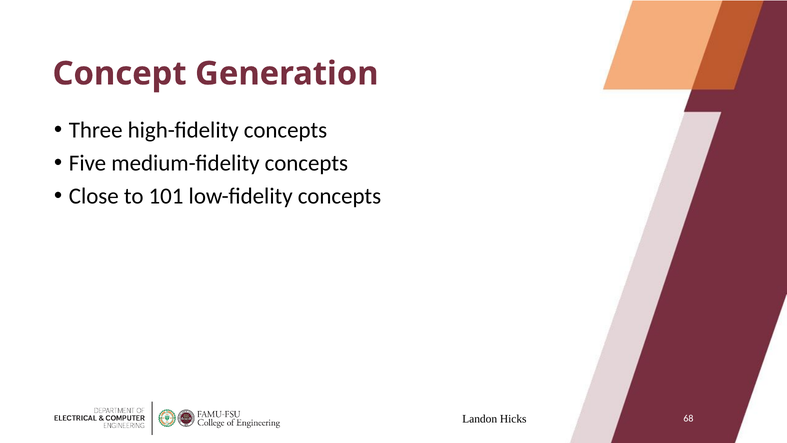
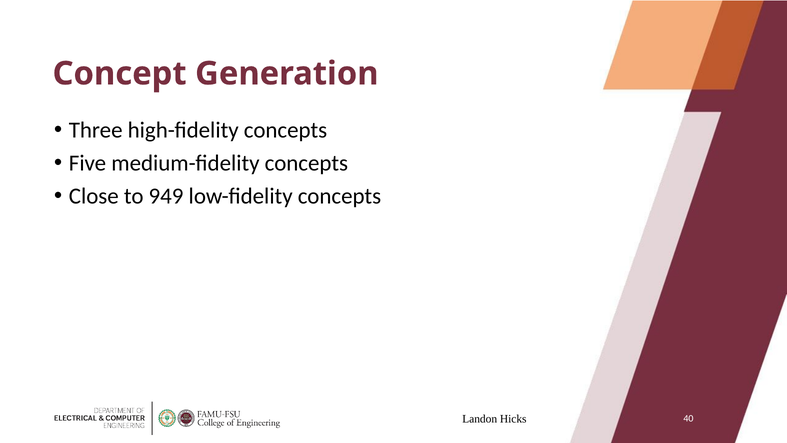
101: 101 -> 949 (166, 196)
68: 68 -> 40 (688, 418)
